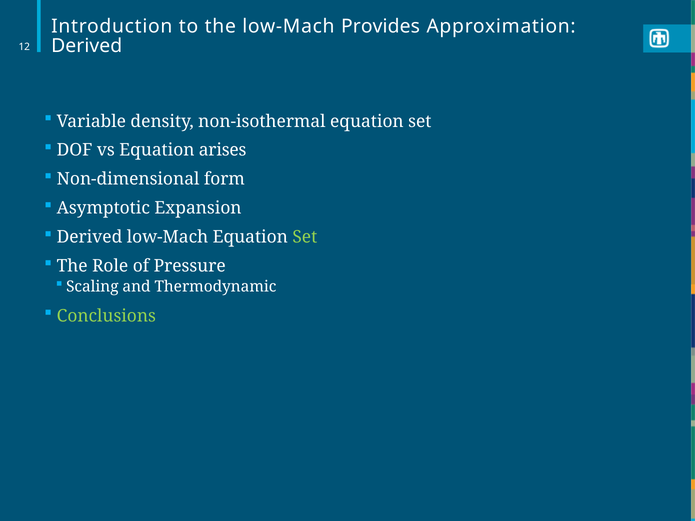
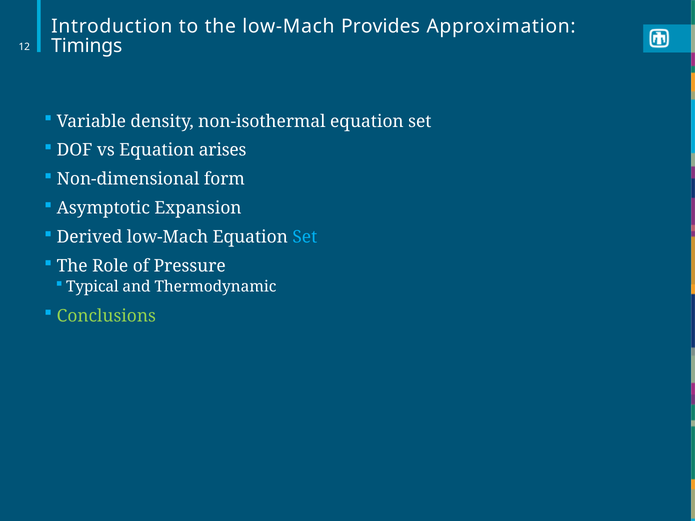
Derived: Derived -> Timings (87, 46)
Set colour: light green -> light blue (305, 237)
Scaling: Scaling -> Typical (92, 287)
